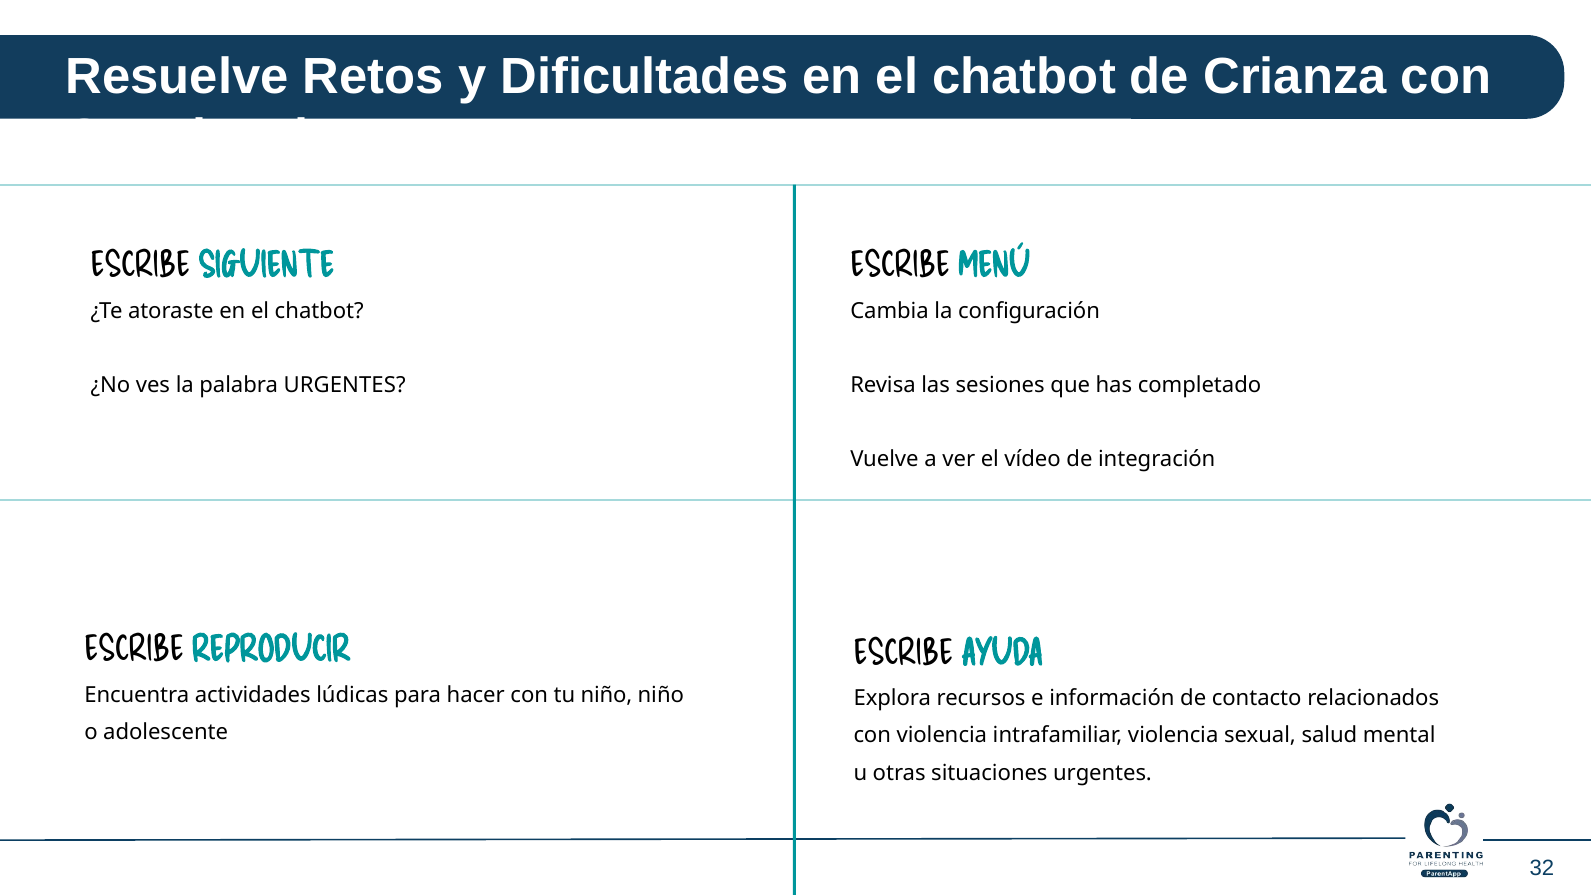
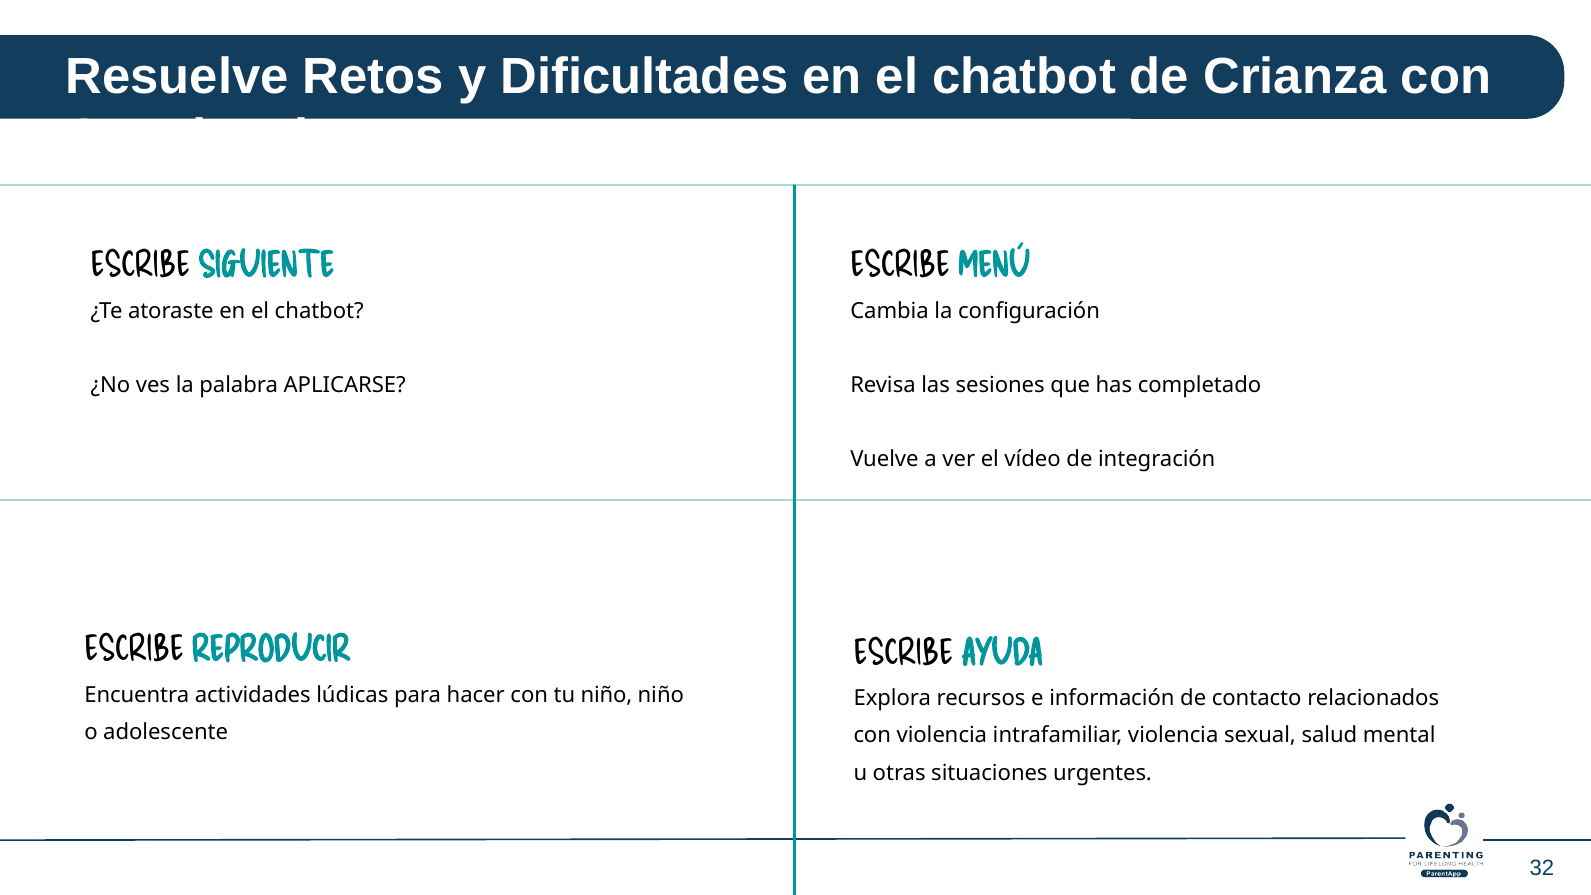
palabra URGENTES: URGENTES -> APLICARSE (345, 385)
